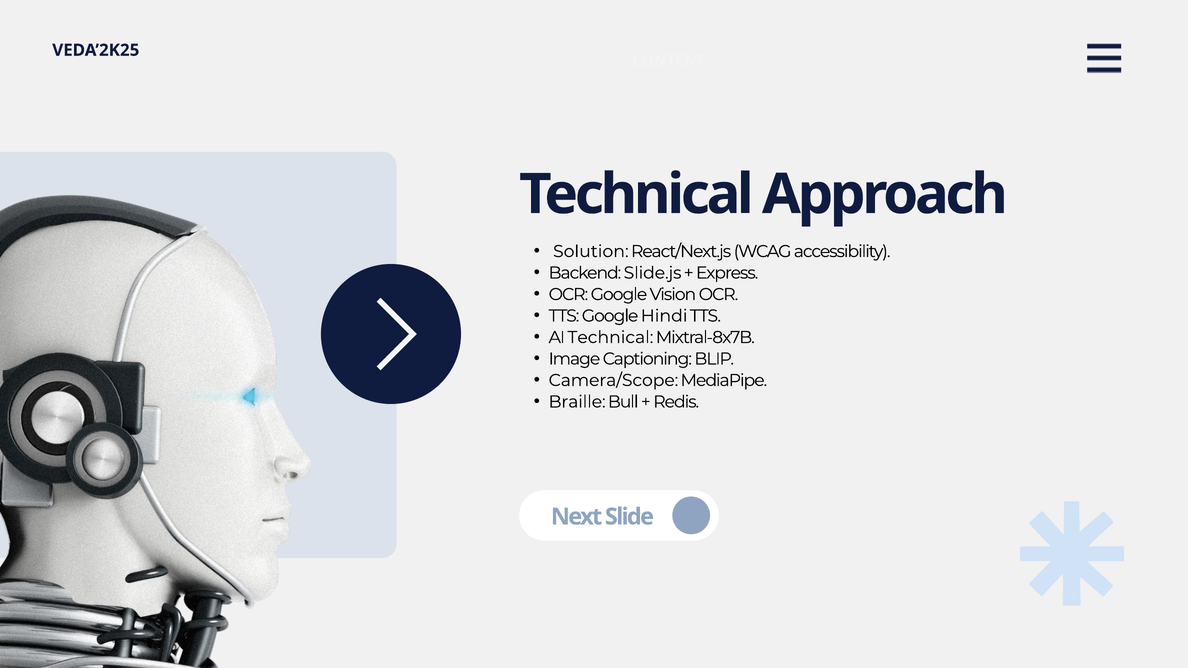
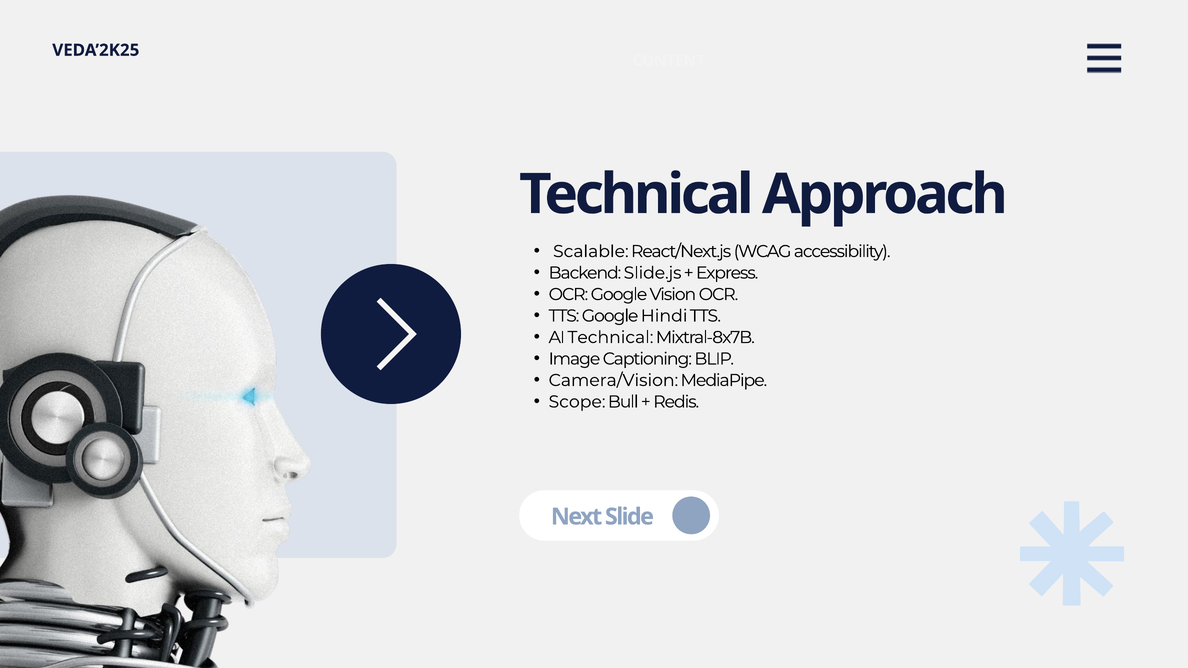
Solution: Solution -> Scalable (591, 252)
Camera/Scope: Camera/Scope -> Camera/Vision (613, 380)
Braille: Braille -> Scope (577, 402)
